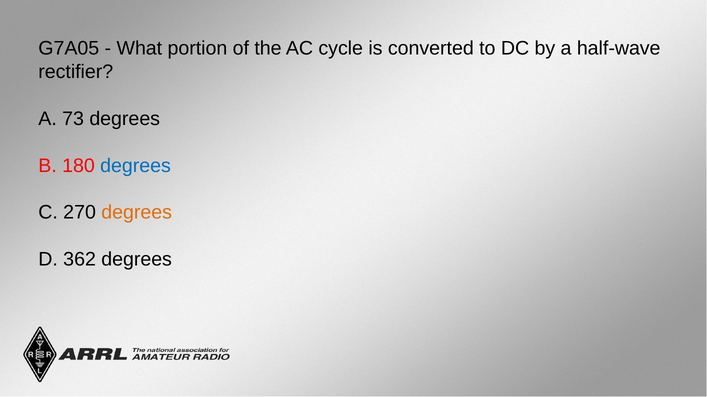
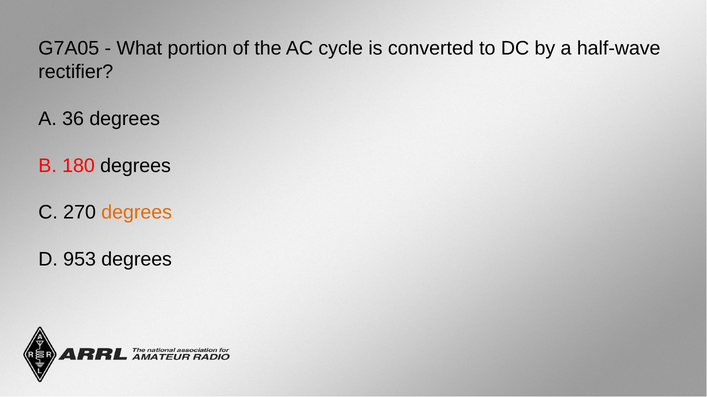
73: 73 -> 36 (73, 119)
degrees colour: blue -> black (136, 166)
362: 362 -> 953 (80, 260)
